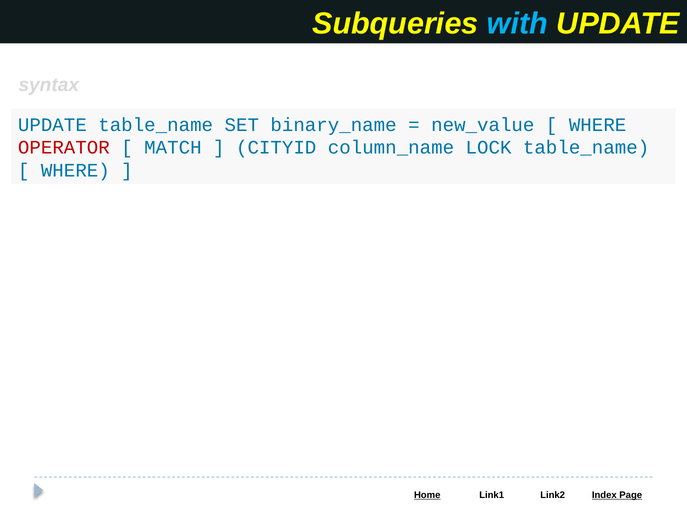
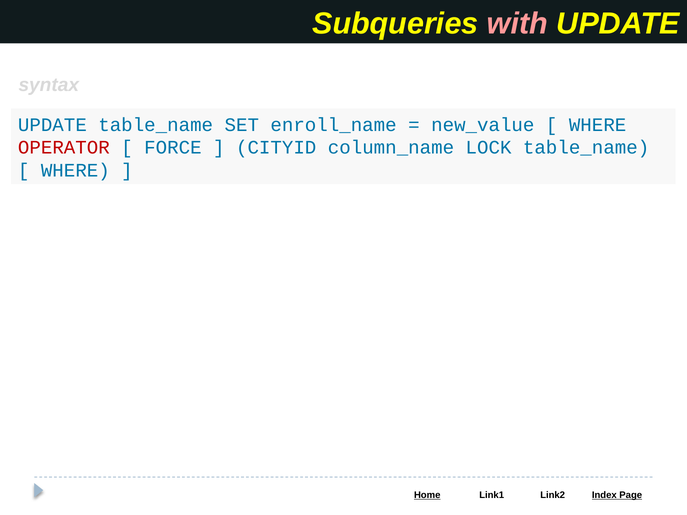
with colour: light blue -> pink (517, 24)
binary_name: binary_name -> enroll_name (334, 125)
MATCH: MATCH -> FORCE (173, 148)
